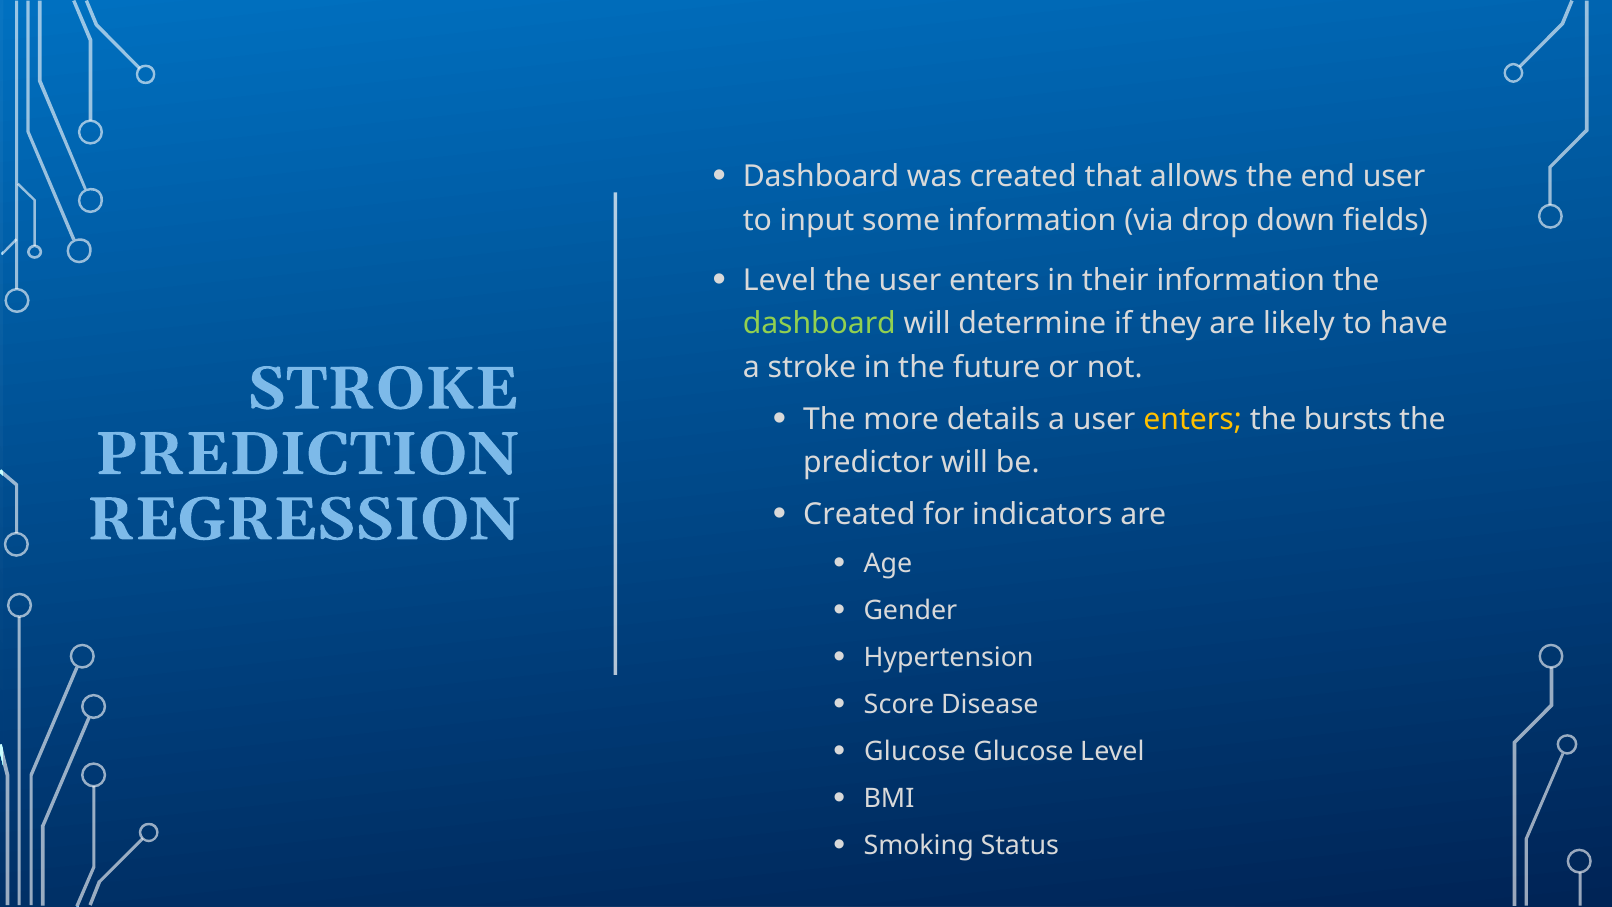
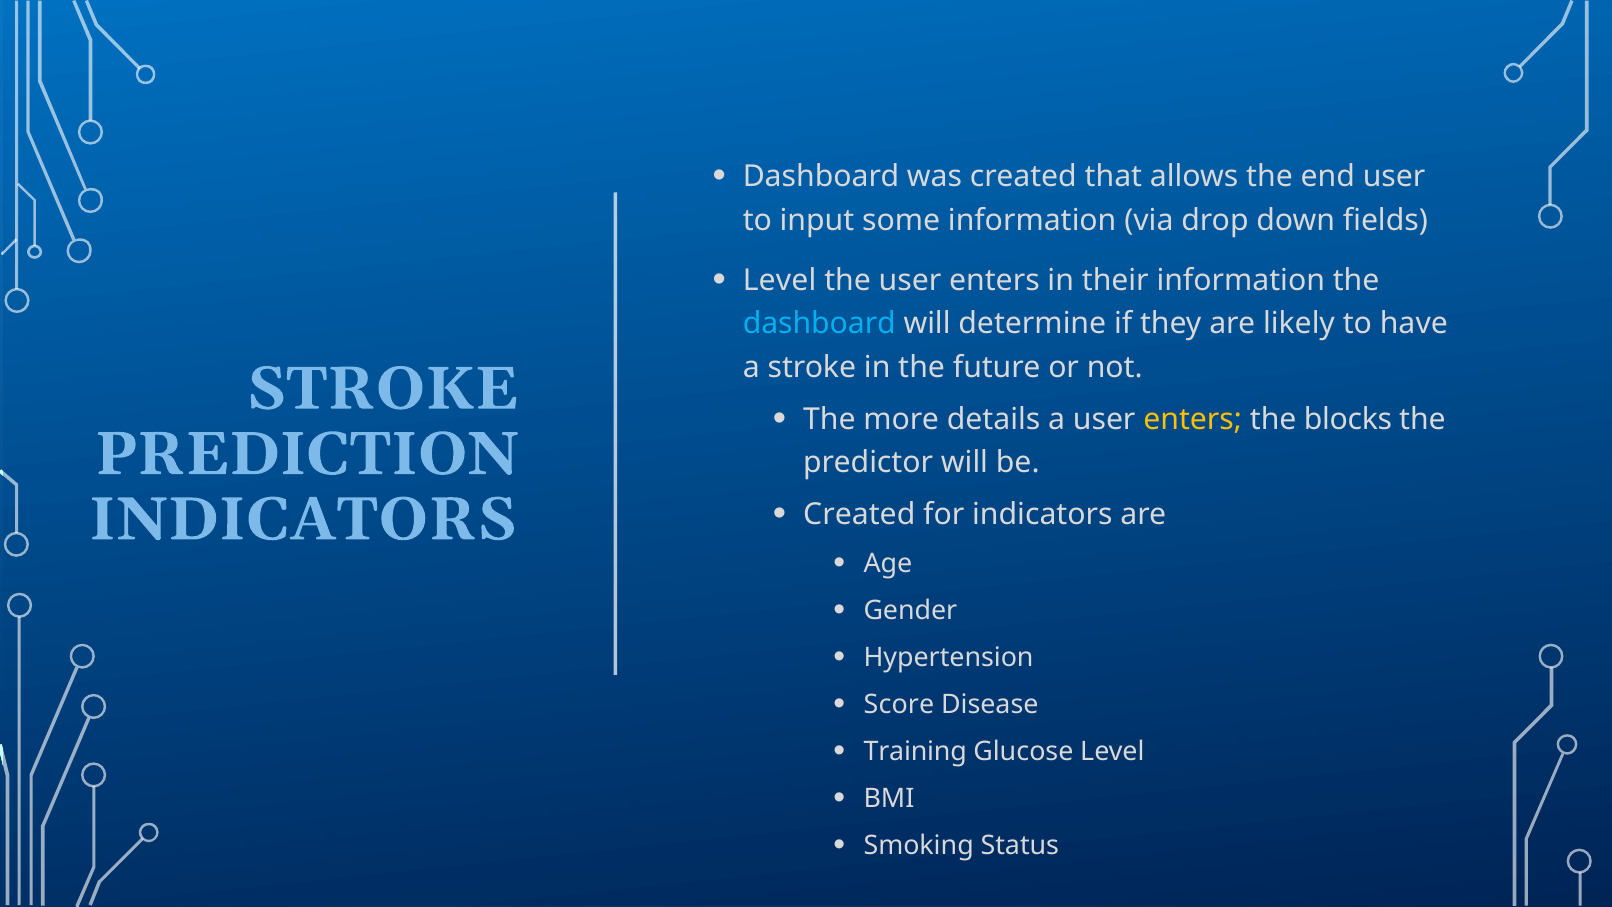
dashboard colour: light green -> light blue (819, 324)
bursts: bursts -> blocks (1348, 419)
REGRESSION: REGRESSION -> INDICATORS (303, 519)
Glucose: Glucose -> Training (915, 751)
